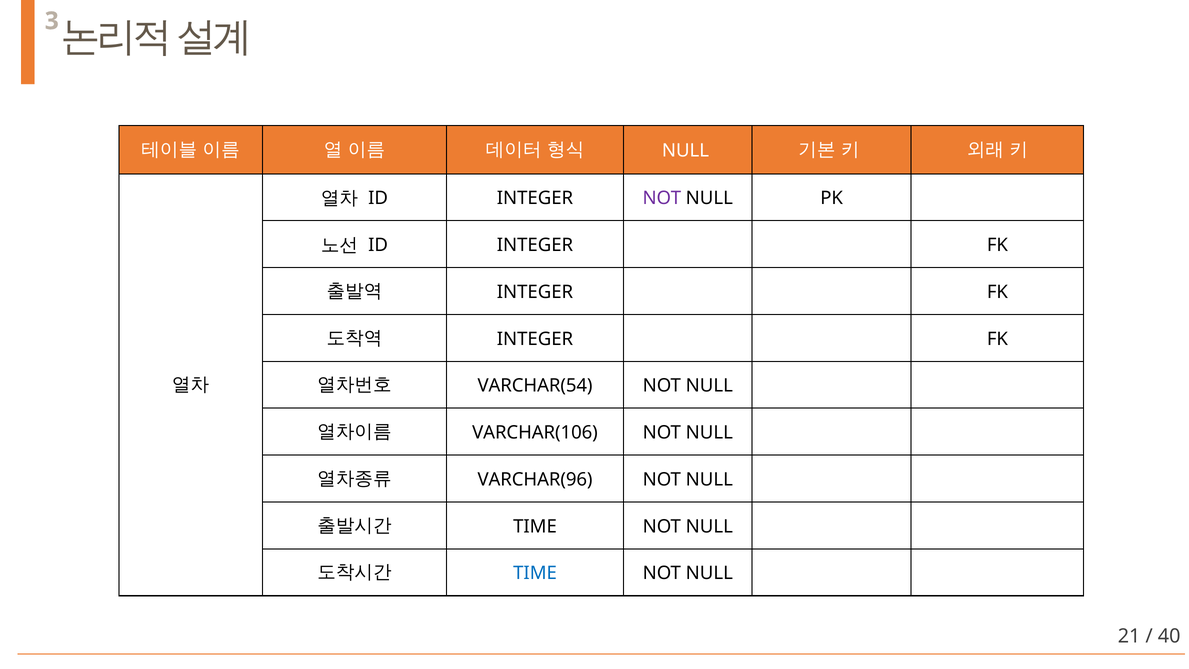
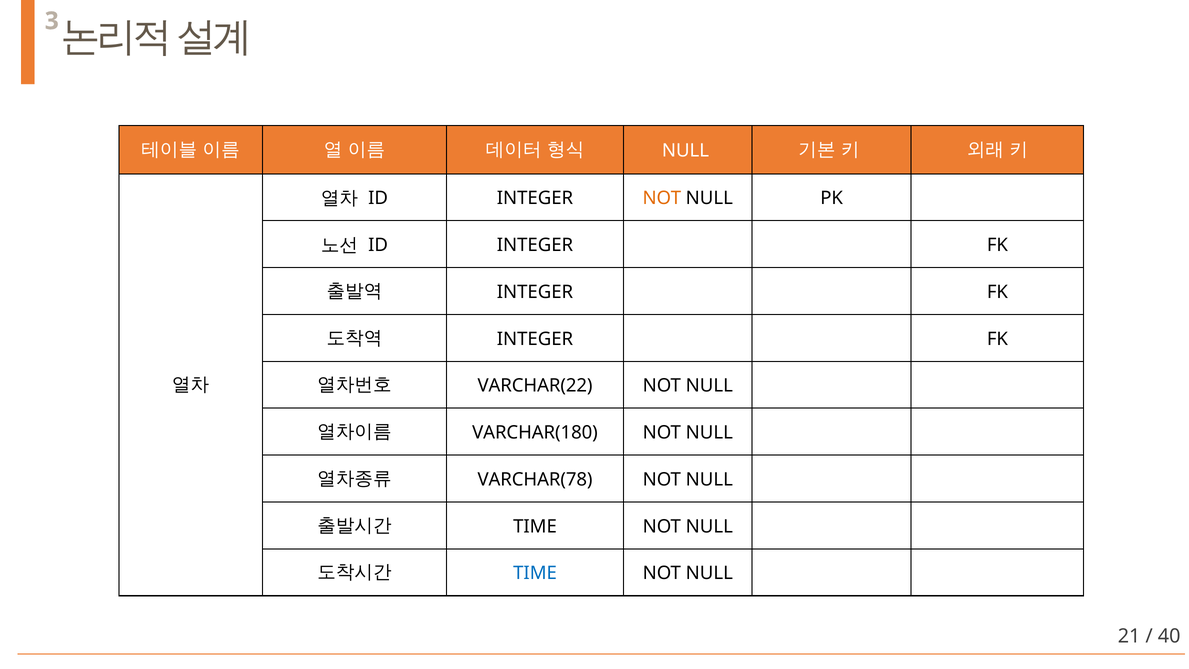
NOT colour: purple -> orange (662, 198)
VARCHAR(54: VARCHAR(54 -> VARCHAR(22 (535, 386)
VARCHAR(106: VARCHAR(106 -> VARCHAR(180 (535, 433)
VARCHAR(96: VARCHAR(96 -> VARCHAR(78 (535, 479)
